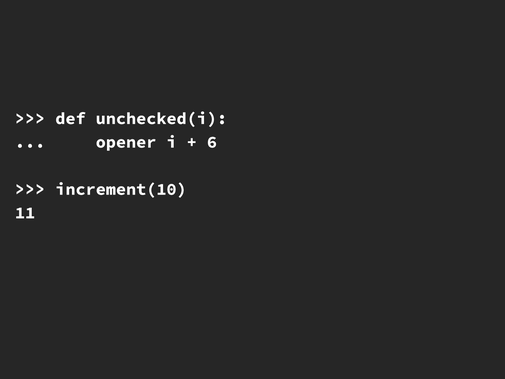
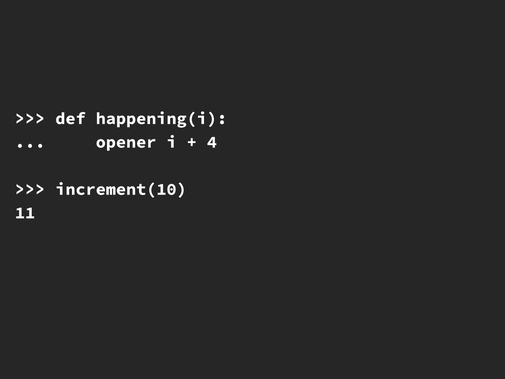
unchecked(i: unchecked(i -> happening(i (161, 118)
6: 6 -> 4 (212, 142)
